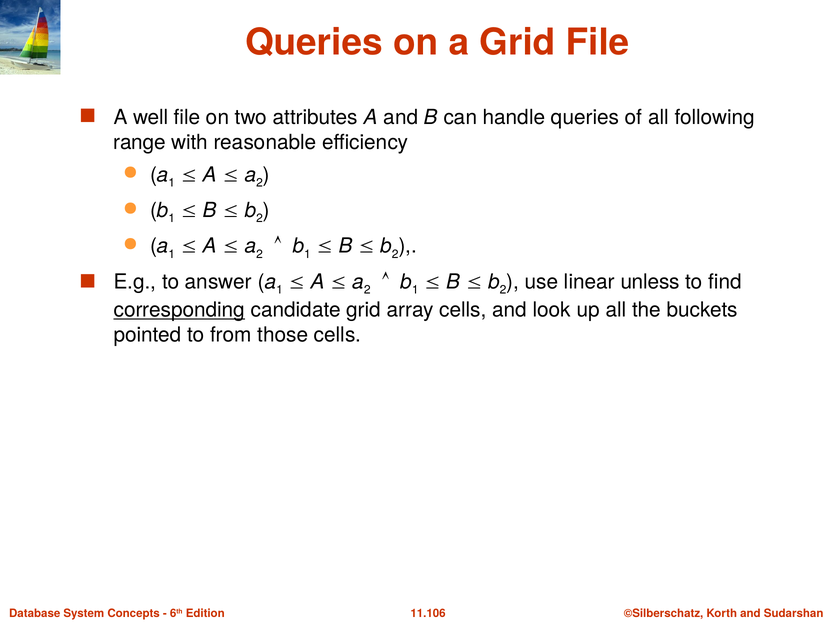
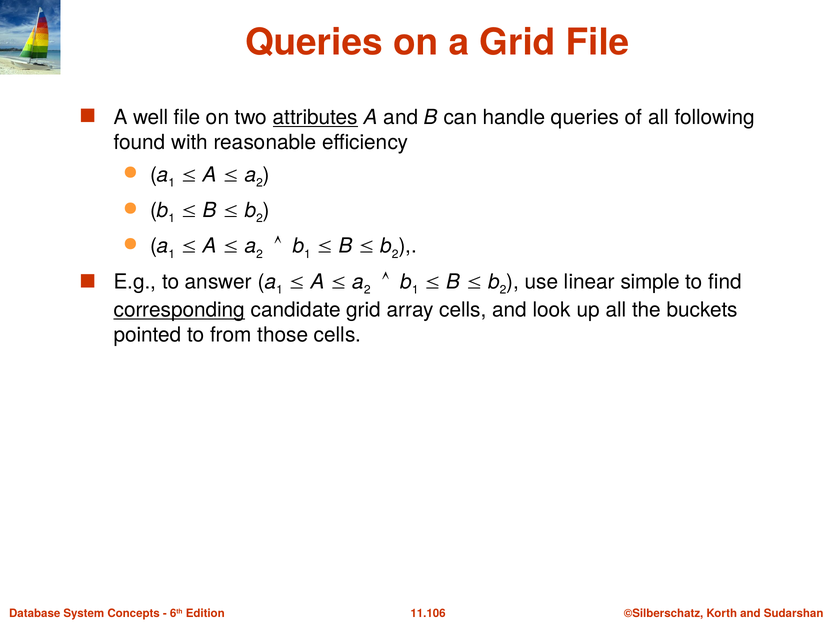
attributes underline: none -> present (315, 118)
range: range -> found (140, 143)
unless: unless -> simple (650, 282)
